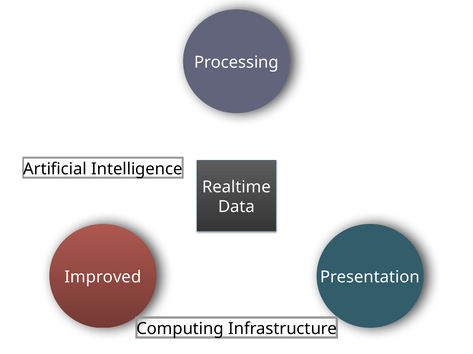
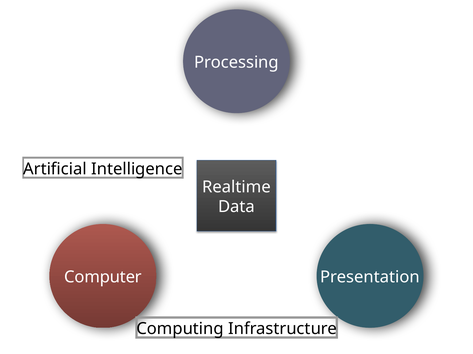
Improved: Improved -> Computer (103, 278)
